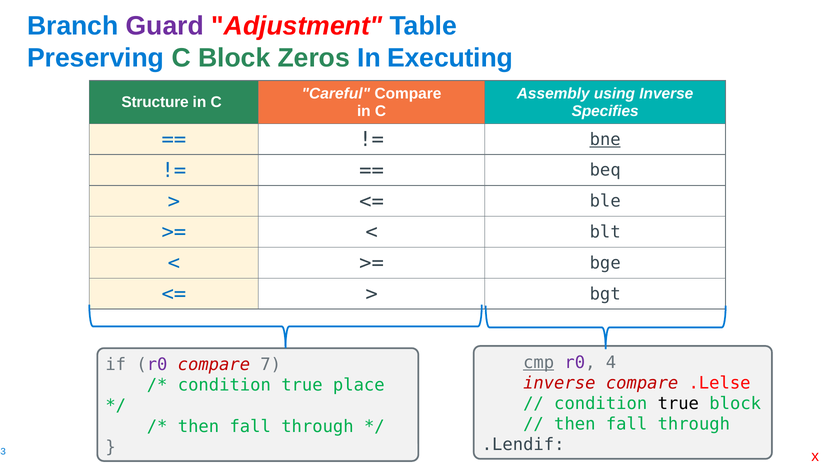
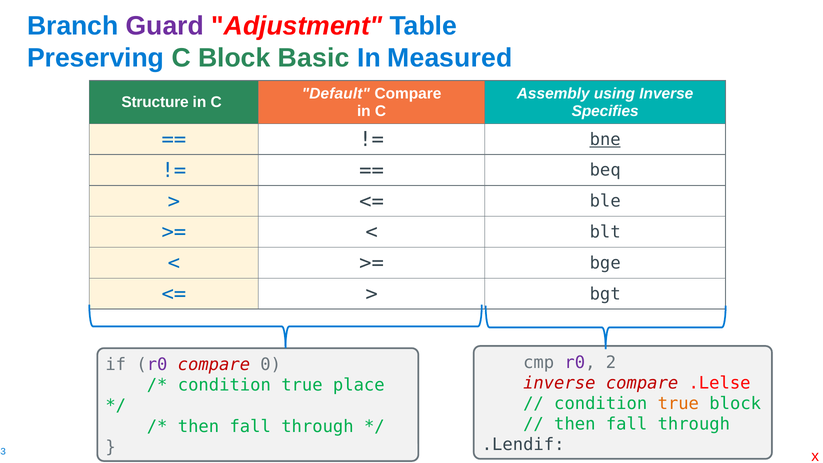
Zeros: Zeros -> Basic (314, 58)
Executing: Executing -> Measured (450, 58)
Careful: Careful -> Default (336, 94)
cmp underline: present -> none (539, 362)
4: 4 -> 2 (611, 362)
7: 7 -> 0 (271, 365)
true colour: black -> orange (678, 404)
